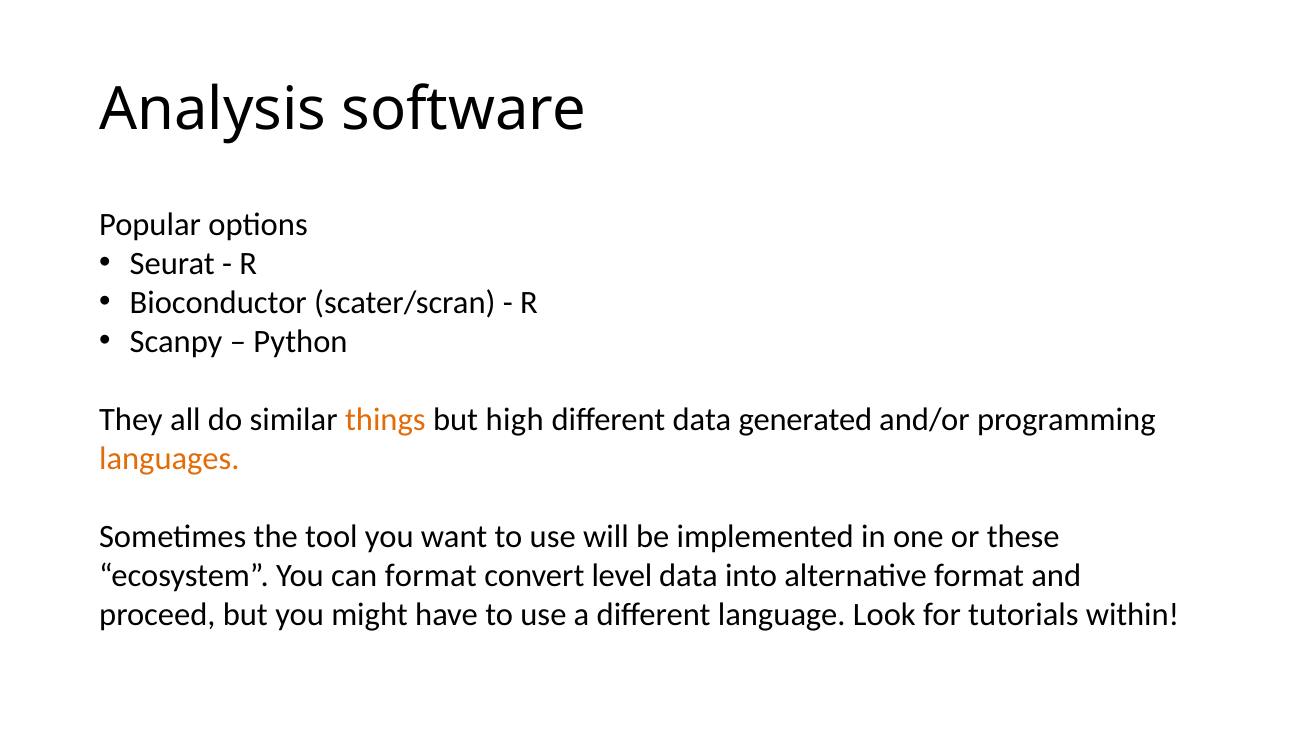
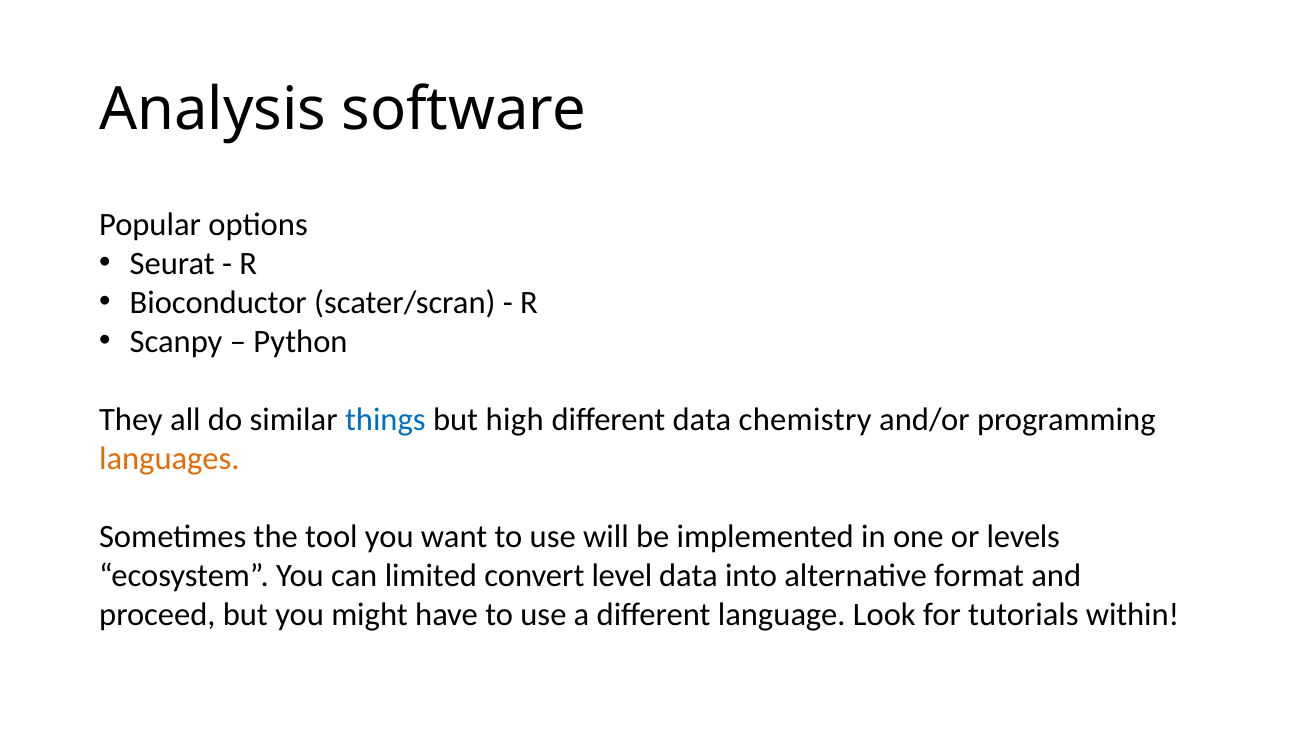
things colour: orange -> blue (385, 420)
generated: generated -> chemistry (805, 420)
these: these -> levels (1023, 537)
can format: format -> limited (431, 576)
